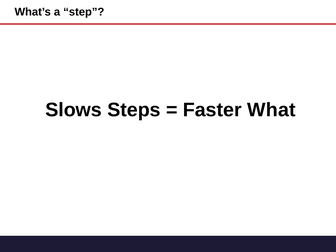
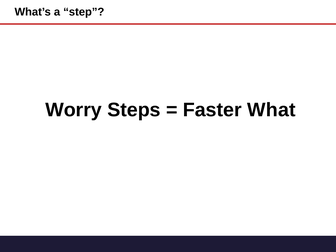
Slows: Slows -> Worry (74, 110)
